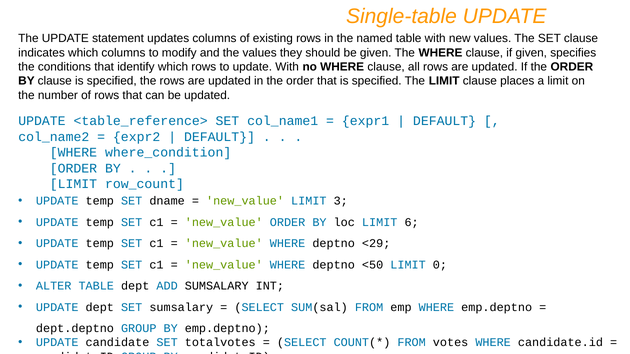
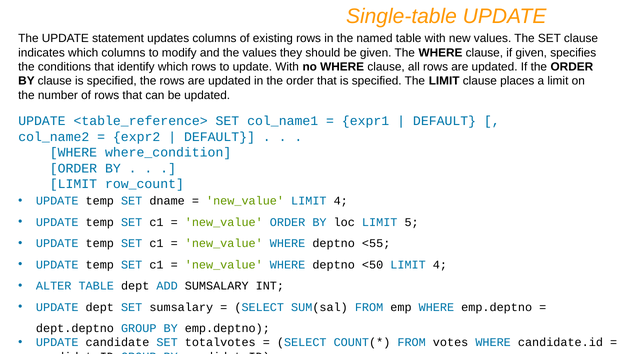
new_value LIMIT 3: 3 -> 4 (341, 201)
6: 6 -> 5 (412, 222)
<29: <29 -> <55 (376, 244)
<50 LIMIT 0: 0 -> 4 (440, 265)
